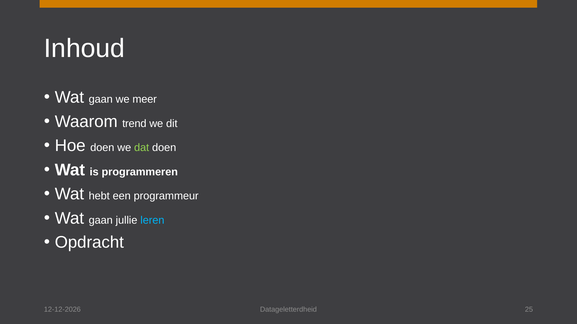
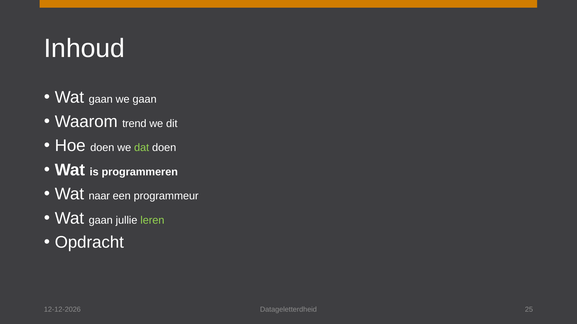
we meer: meer -> gaan (145, 100)
hebt: hebt -> naar (99, 196)
leren colour: light blue -> light green (152, 221)
